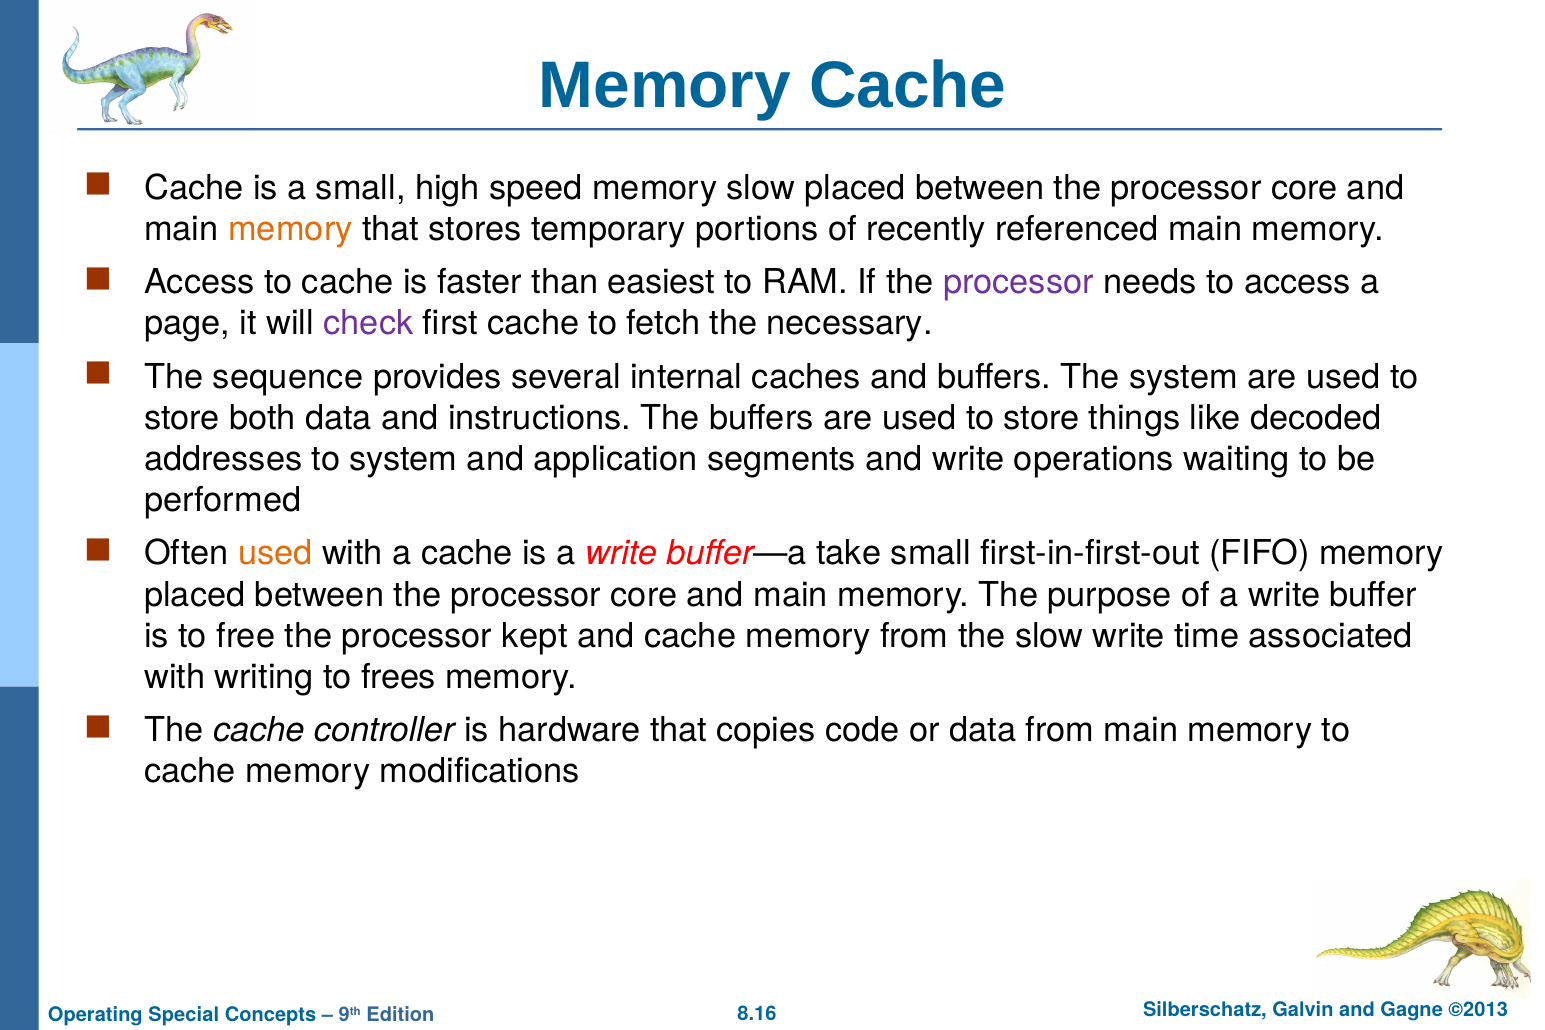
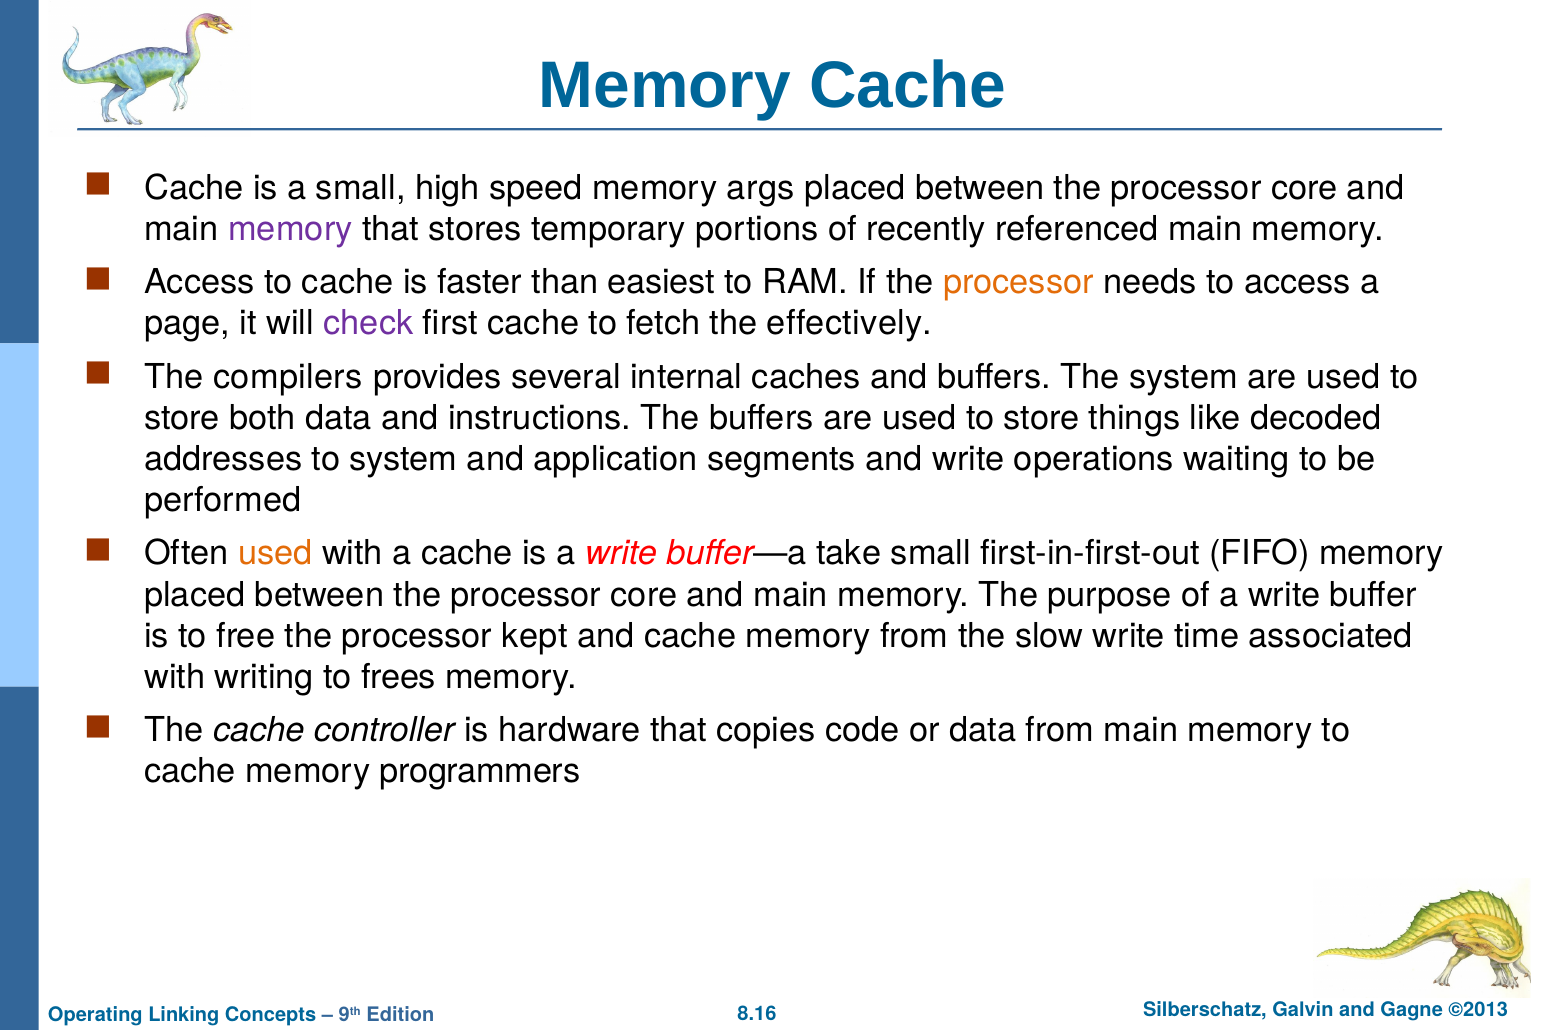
memory slow: slow -> args (761, 188)
memory colour: orange -> purple (291, 229)
processor colour: purple -> orange (1018, 282)
necessary: necessary -> effectively (850, 323)
sequence: sequence -> compilers (288, 377)
modifications: modifications -> programmers (480, 772)
Special: Special -> Linking (184, 1015)
